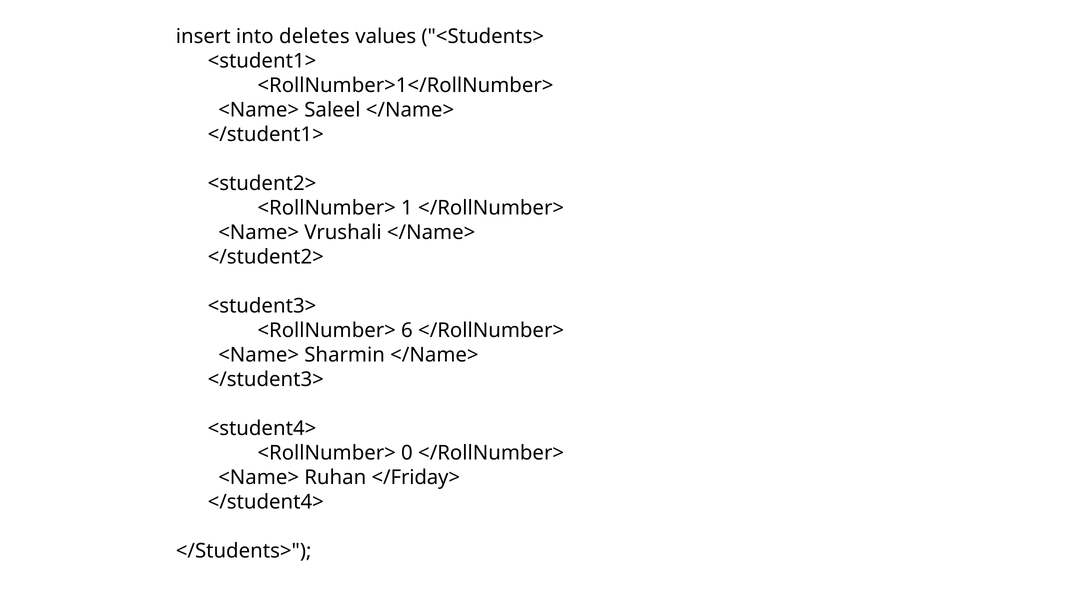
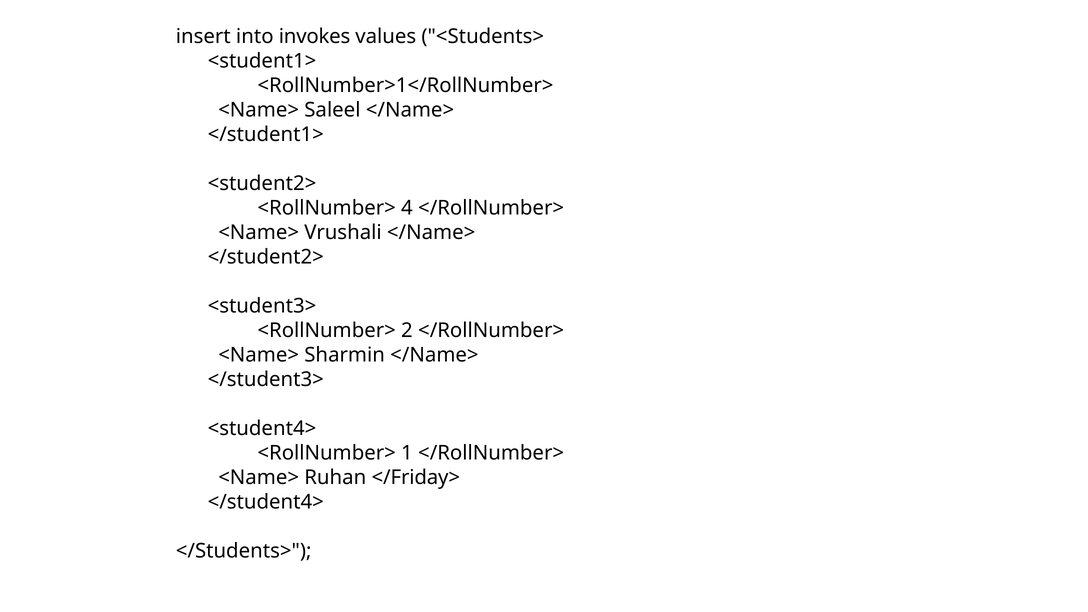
deletes: deletes -> invokes (315, 37)
1: 1 -> 4 (407, 208)
6: 6 -> 2 (407, 331)
0: 0 -> 1 (407, 453)
